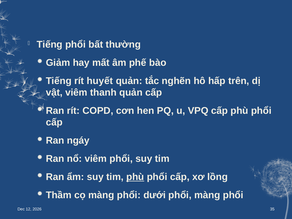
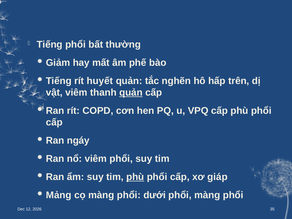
quản underline: none -> present (131, 92)
lồng: lồng -> giáp (217, 177)
Thầm: Thầm -> Mảng (59, 195)
